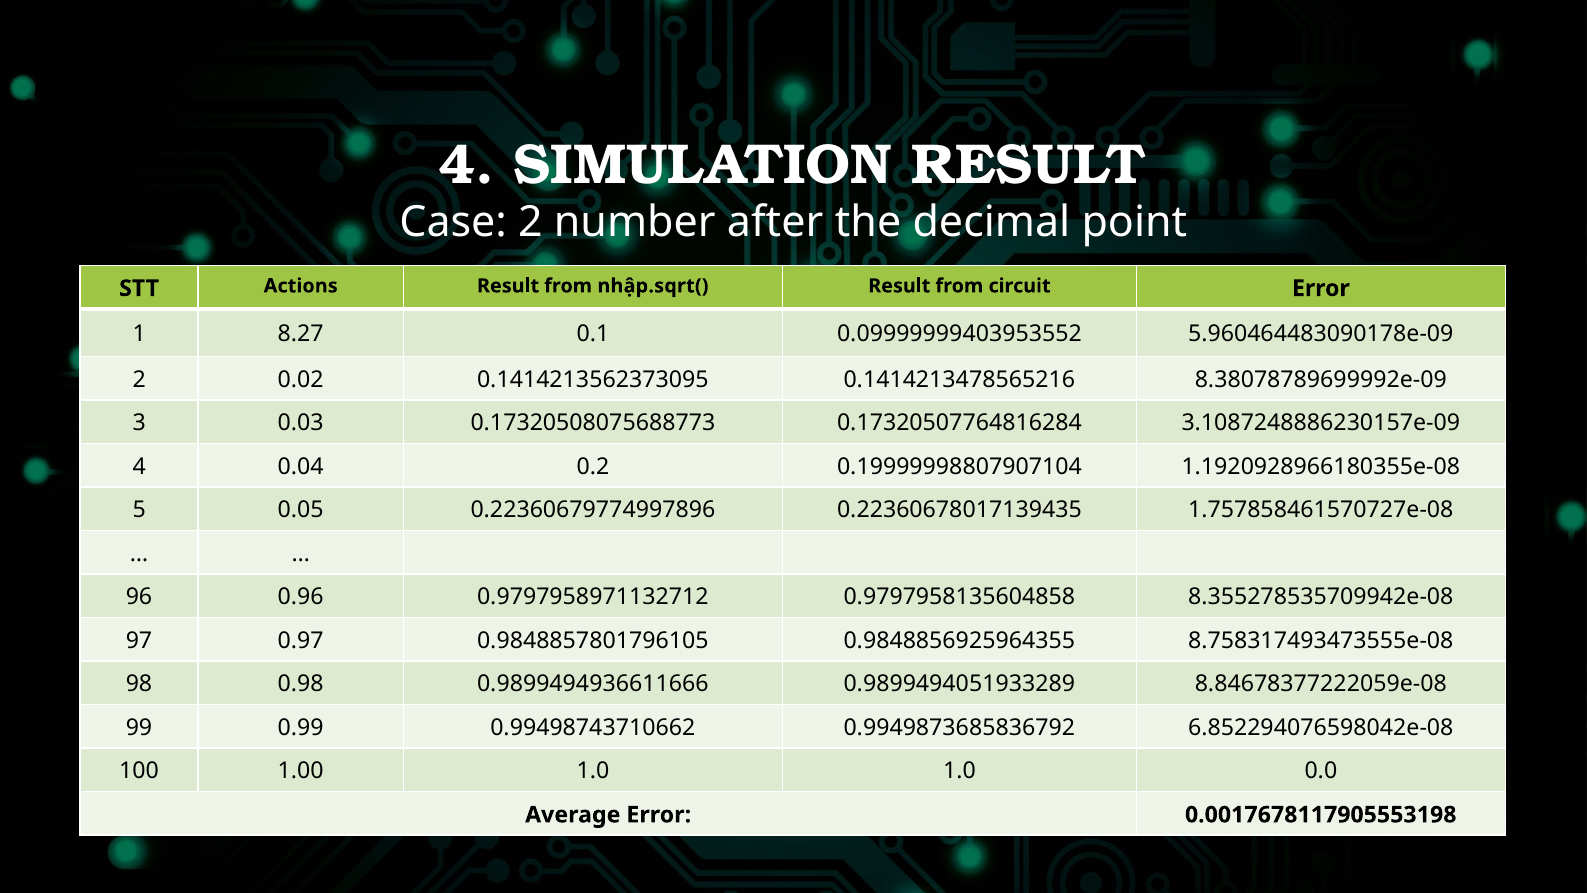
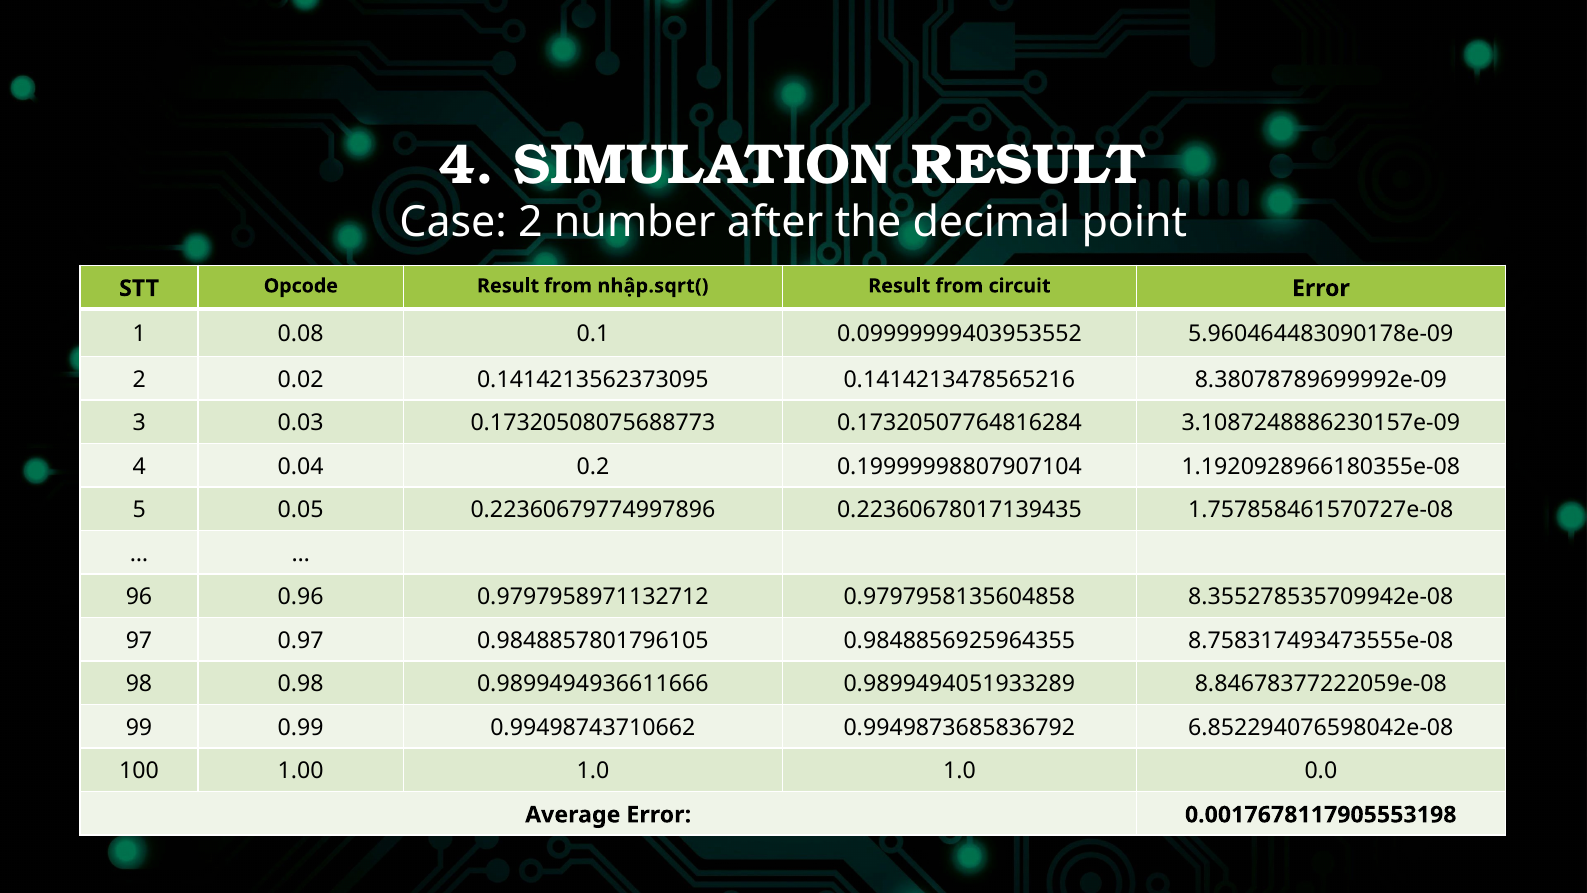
Actions: Actions -> Opcode (301, 286)
8.27: 8.27 -> 0.08 (301, 334)
